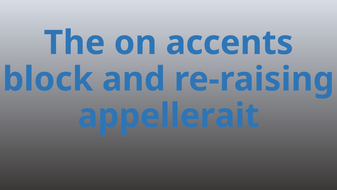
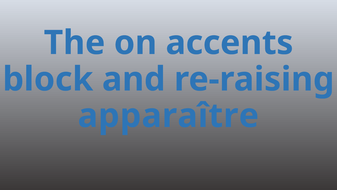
appellerait: appellerait -> apparaître (168, 116)
